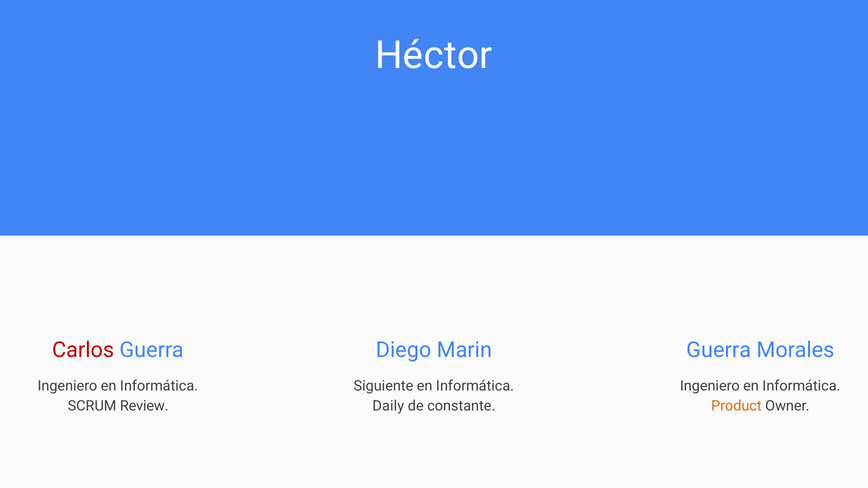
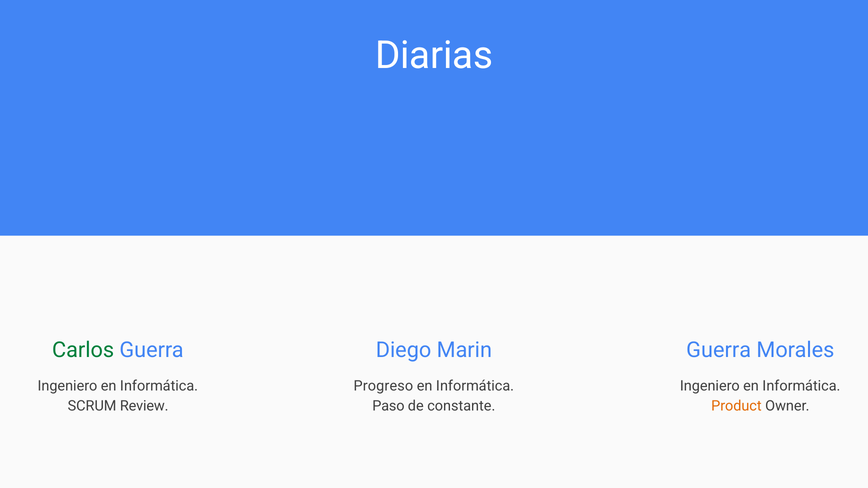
Héctor: Héctor -> Diarias (434, 55)
Carlos colour: red -> green (83, 350)
Siguiente: Siguiente -> Progreso (383, 386)
Daily: Daily -> Paso (388, 406)
